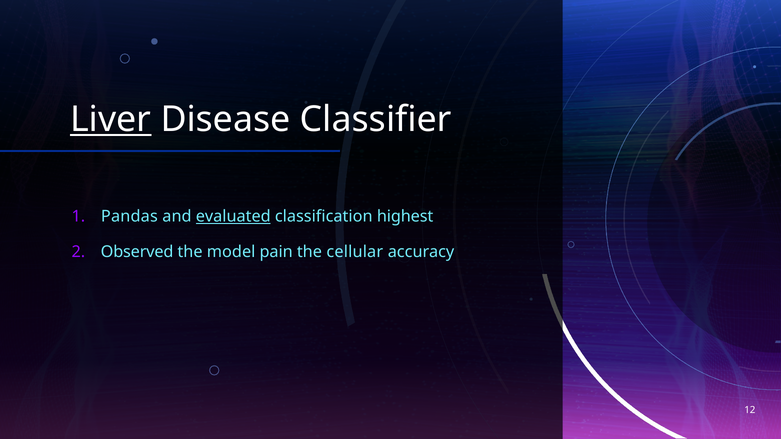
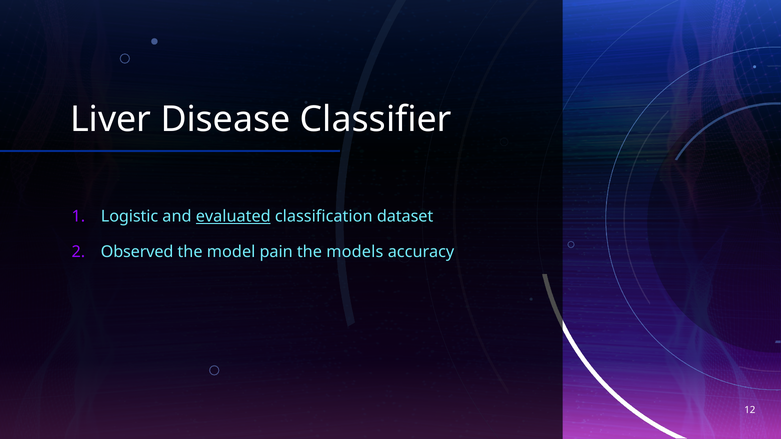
Liver underline: present -> none (111, 120)
Pandas: Pandas -> Logistic (130, 217)
highest: highest -> dataset (405, 217)
cellular: cellular -> models (355, 252)
